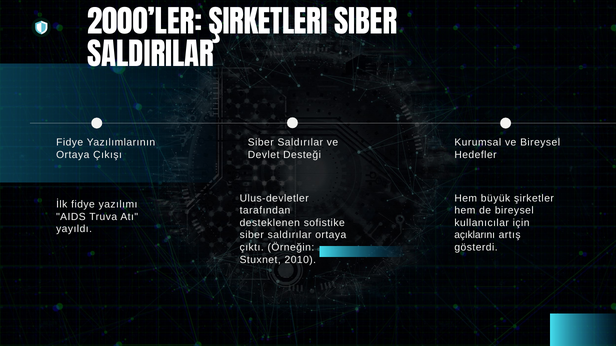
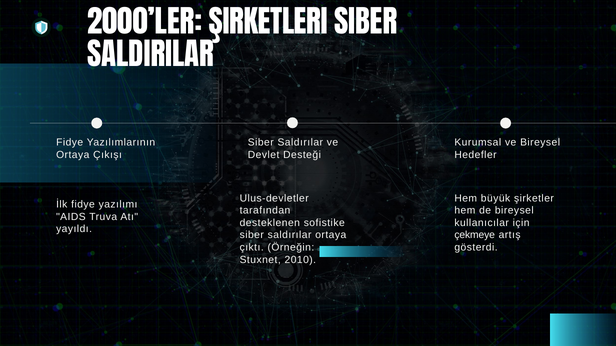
açıklarını: açıklarını -> çekmeye (475, 235)
